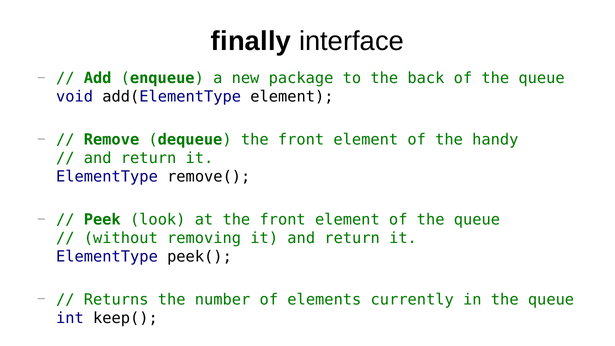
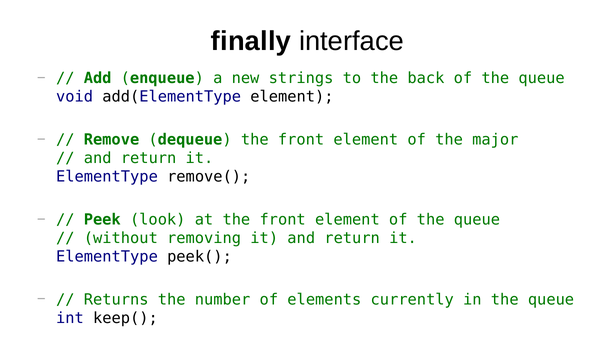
package: package -> strings (301, 78)
handy: handy -> major (495, 140)
